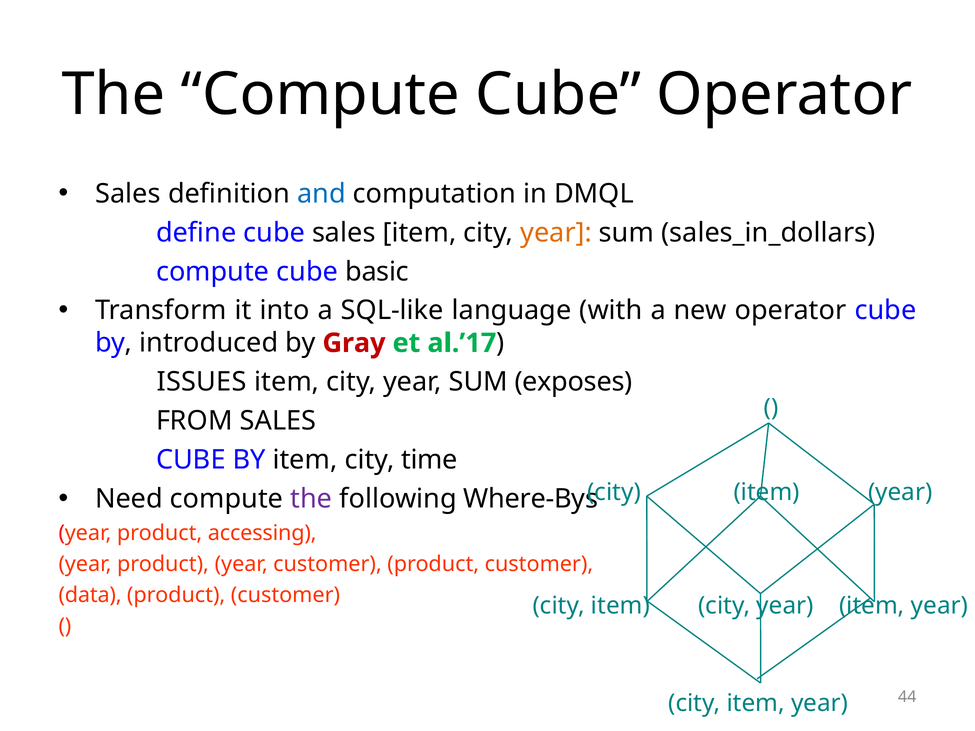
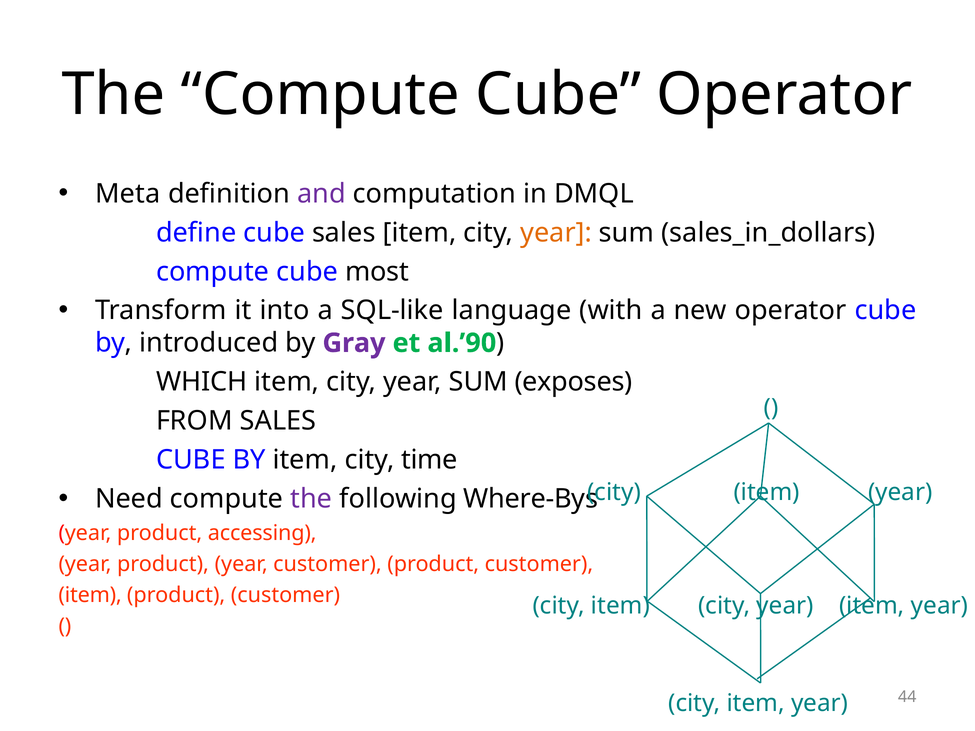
Sales: Sales -> Meta (128, 194)
and colour: blue -> purple (321, 194)
basic: basic -> most (377, 272)
Gray colour: red -> purple (354, 343)
al.’17: al.’17 -> al.’90 (462, 343)
ISSUES: ISSUES -> WHICH (202, 382)
data: data -> item (90, 595)
